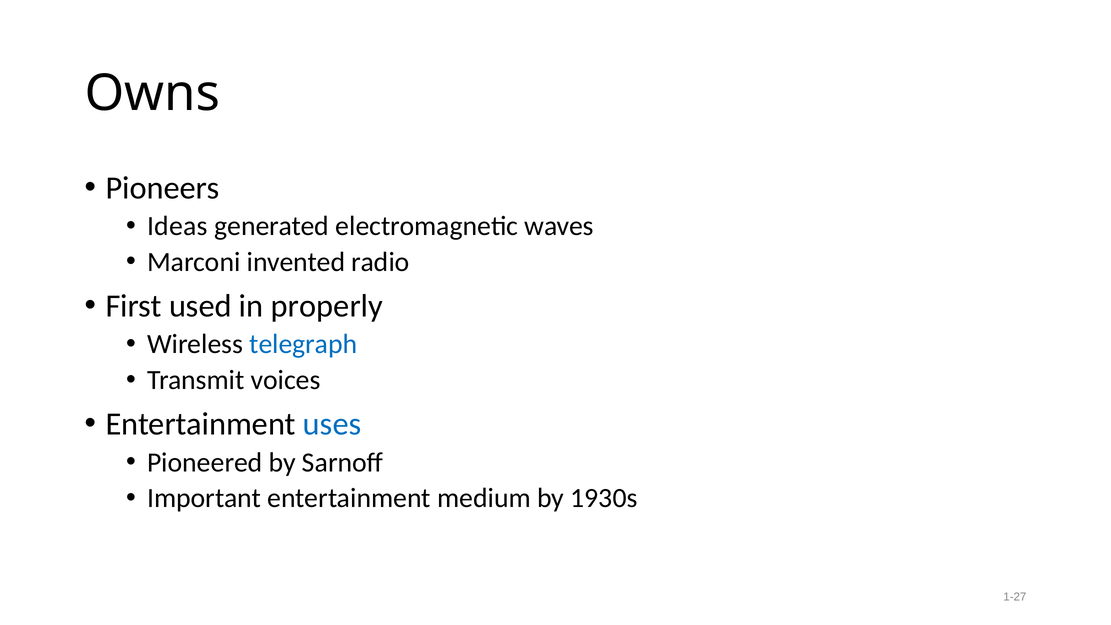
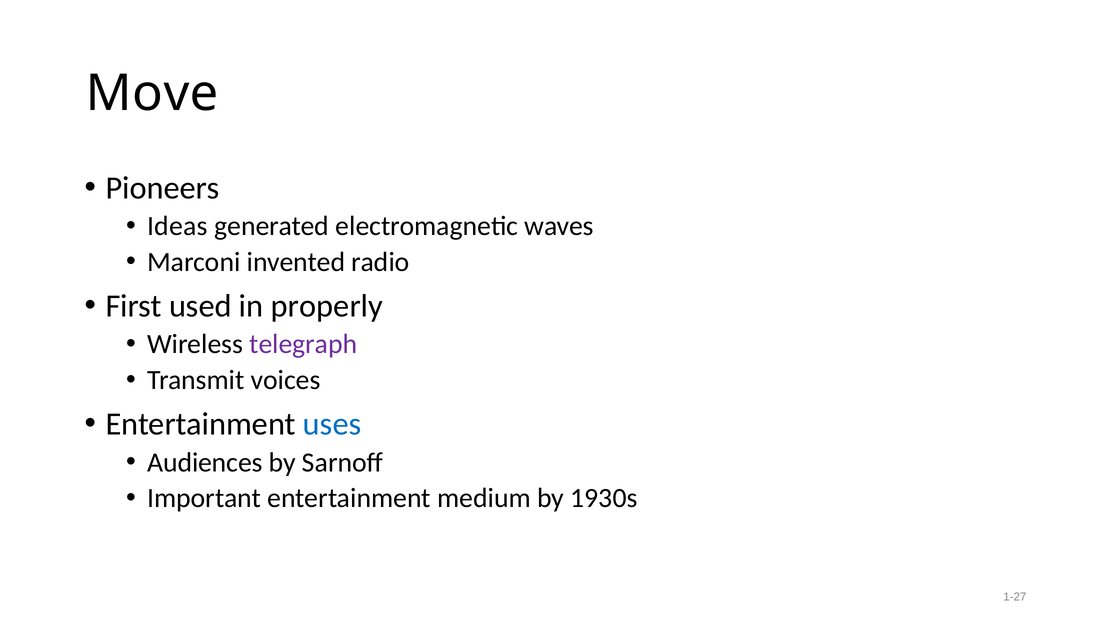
Owns: Owns -> Move (152, 93)
telegraph colour: blue -> purple (303, 344)
Pioneered: Pioneered -> Audiences (205, 462)
